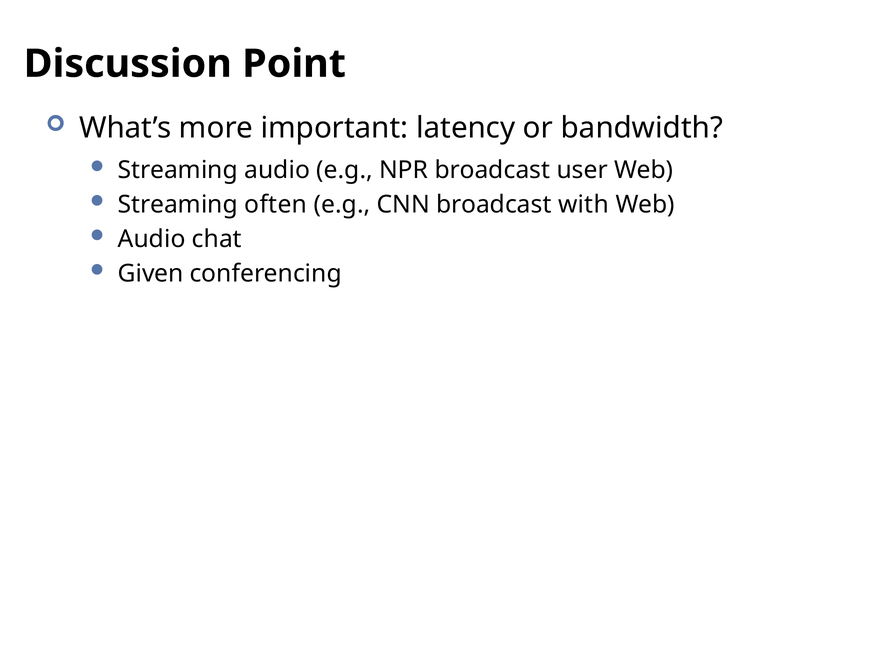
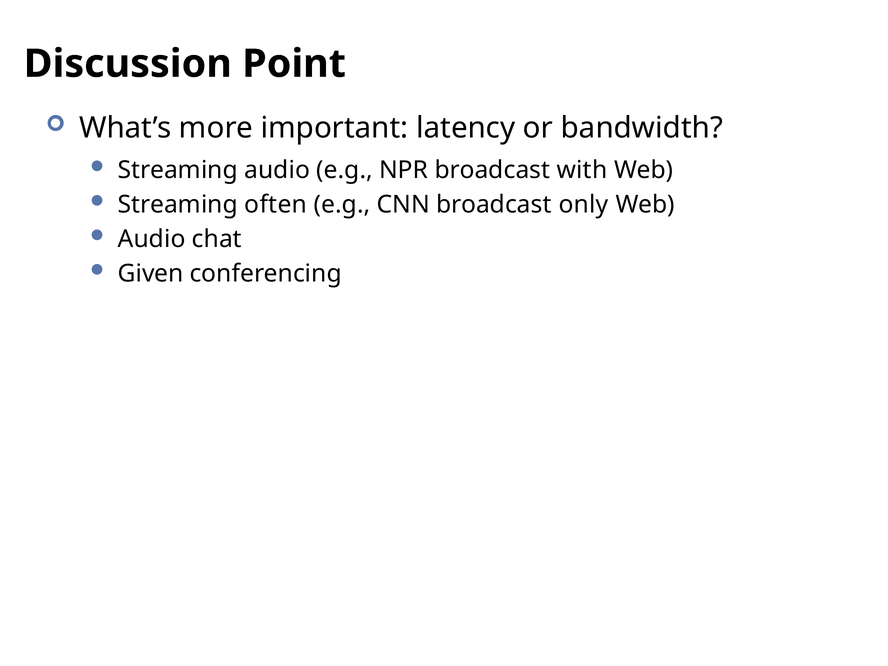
user: user -> with (582, 170)
with: with -> only (583, 205)
